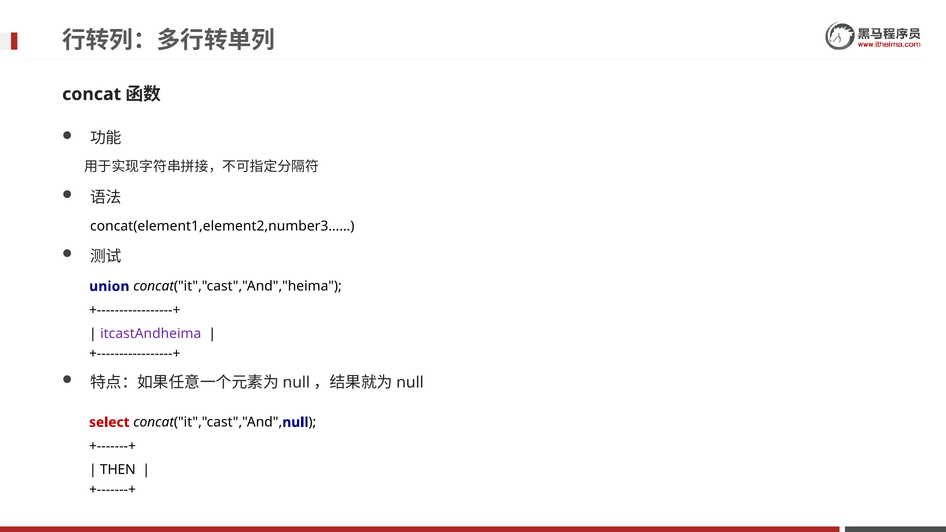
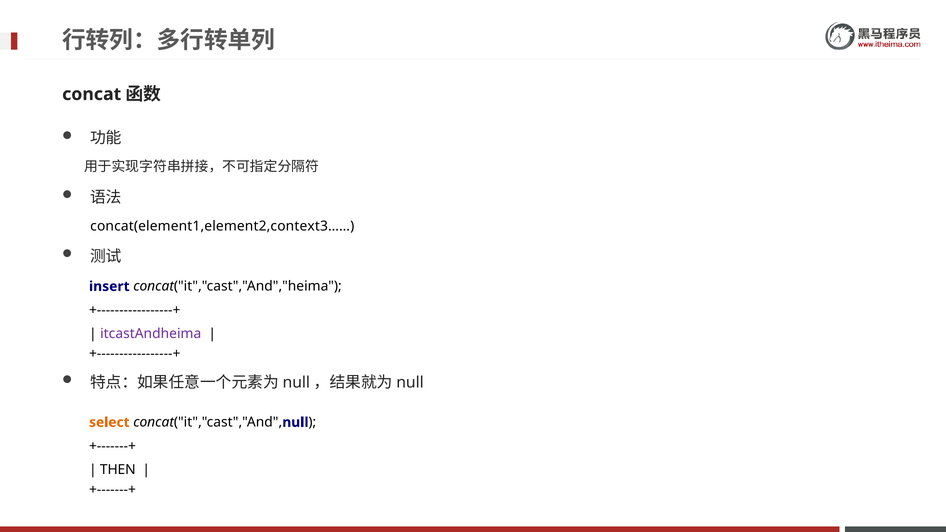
concat(element1,element2,number3……: concat(element1,element2,number3…… -> concat(element1,element2,context3…… (222, 226)
union: union -> insert (109, 286)
select colour: red -> orange (109, 422)
